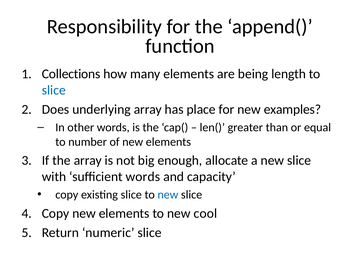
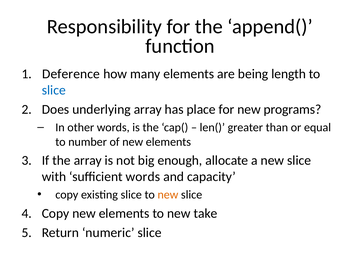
Collections: Collections -> Deference (71, 74)
examples: examples -> programs (292, 109)
new colour: blue -> orange (168, 195)
cool: cool -> take (206, 213)
